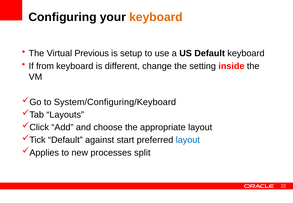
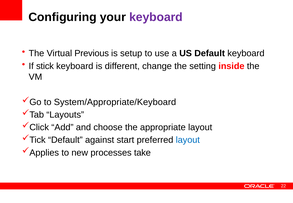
keyboard colour: orange -> purple (156, 17)
from: from -> stick (45, 66)
System/Configuring/Keyboard: System/Configuring/Keyboard -> System/Appropriate/Keyboard (115, 102)
split: split -> take (142, 153)
